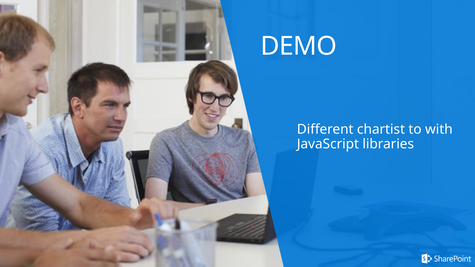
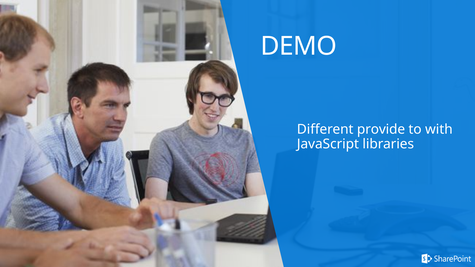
chartist: chartist -> provide (381, 129)
